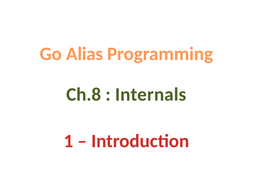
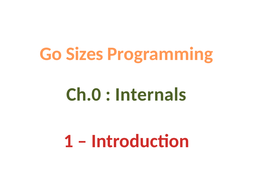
Alias: Alias -> Sizes (85, 54)
Ch.8: Ch.8 -> Ch.0 (84, 95)
